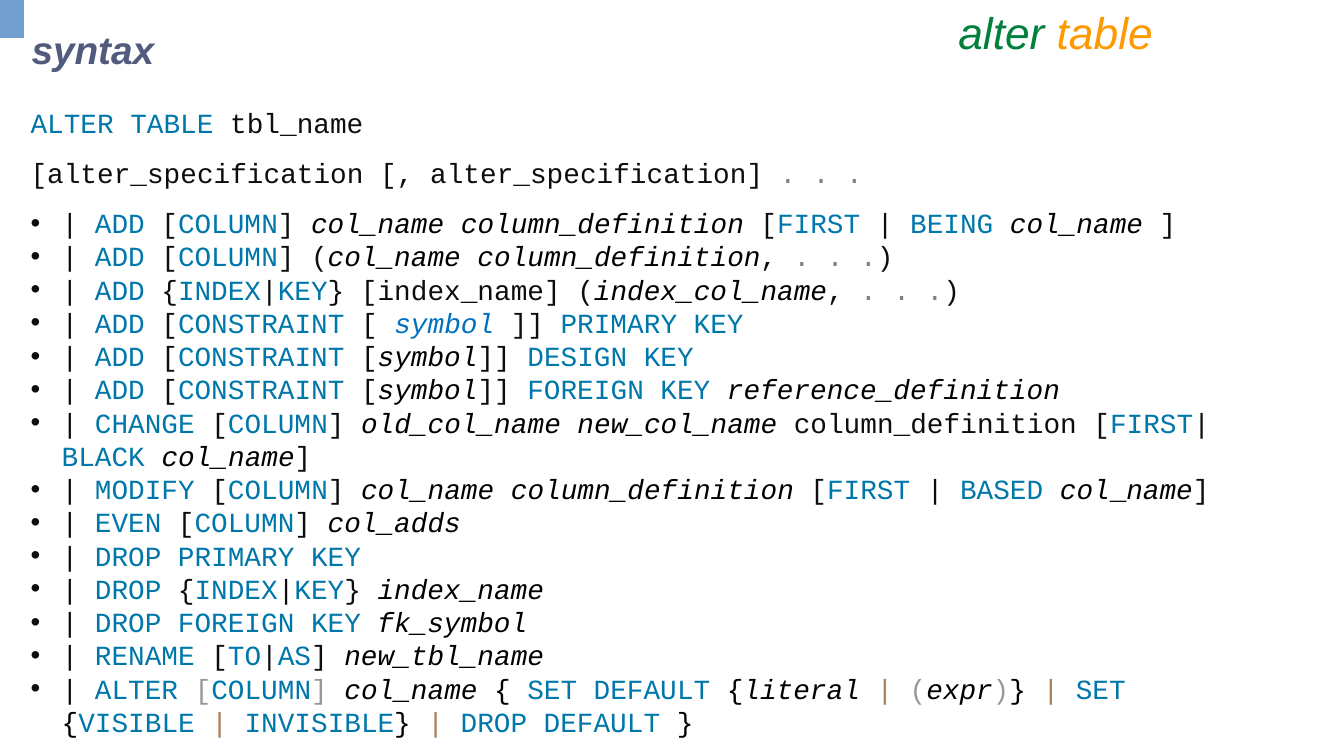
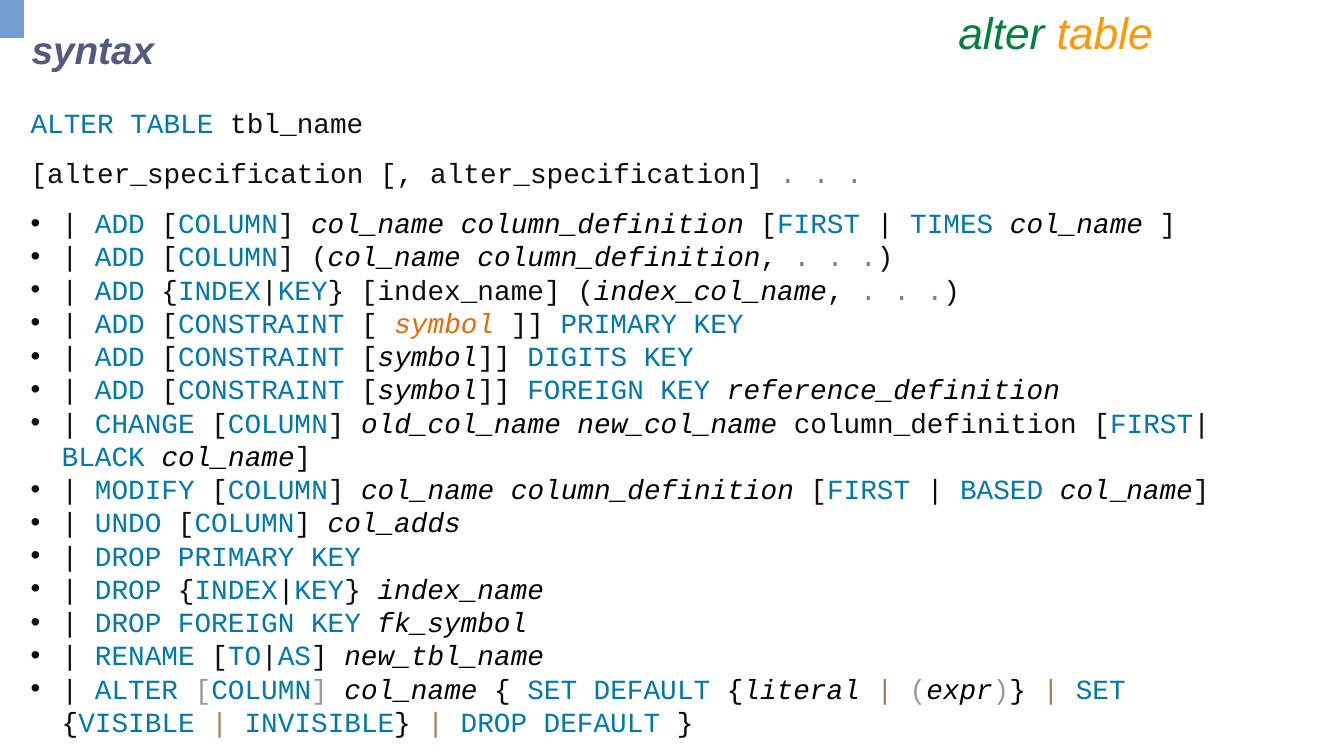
BEING: BEING -> TIMES (952, 224)
symbol colour: blue -> orange (444, 324)
DESIGN: DESIGN -> DIGITS (577, 357)
EVEN: EVEN -> UNDO (128, 523)
